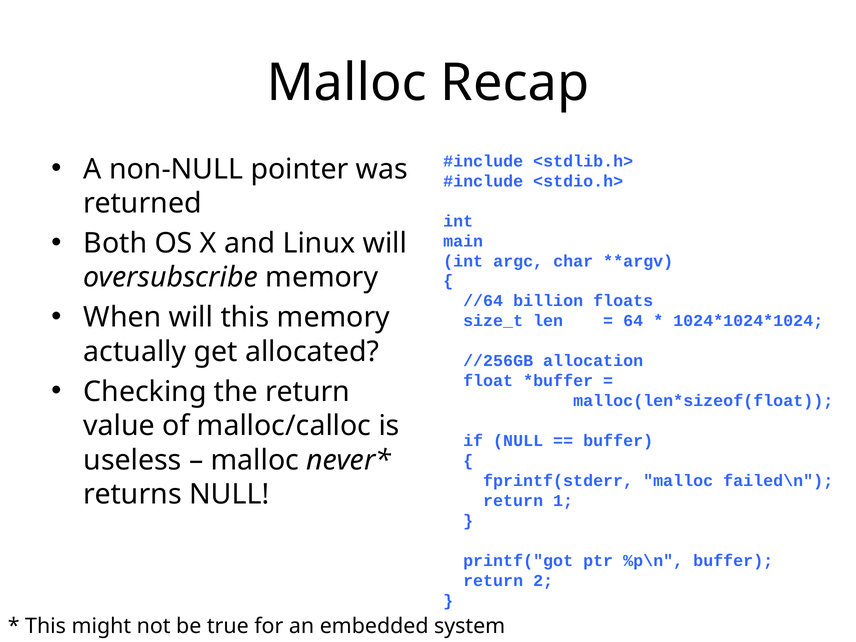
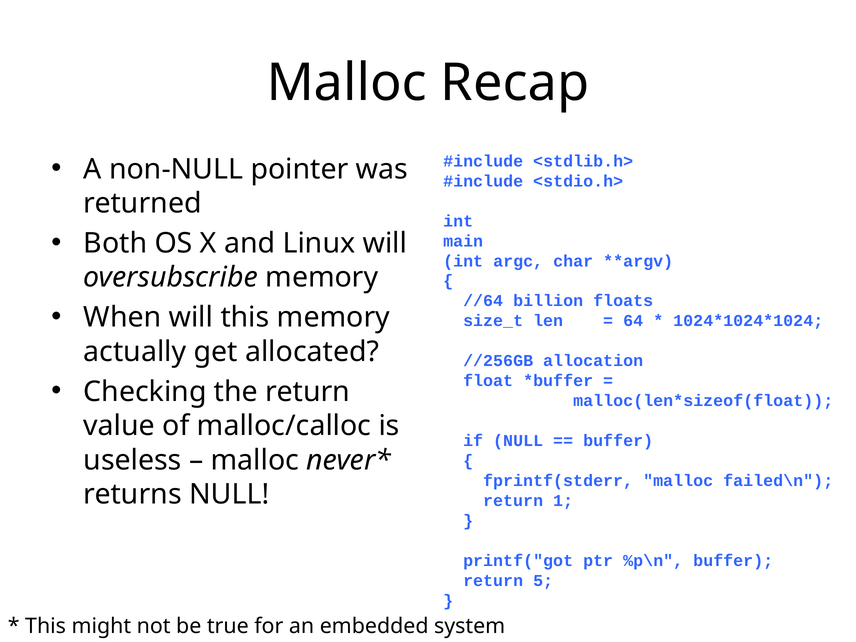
2: 2 -> 5 (543, 581)
